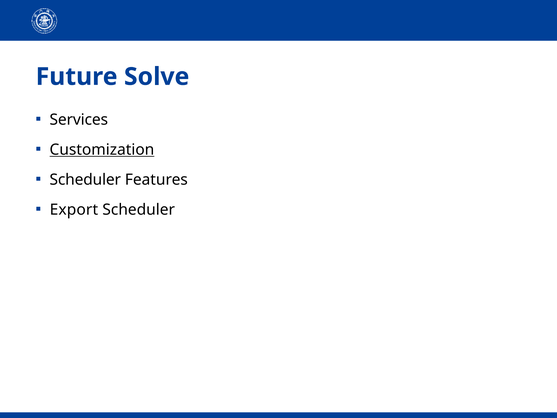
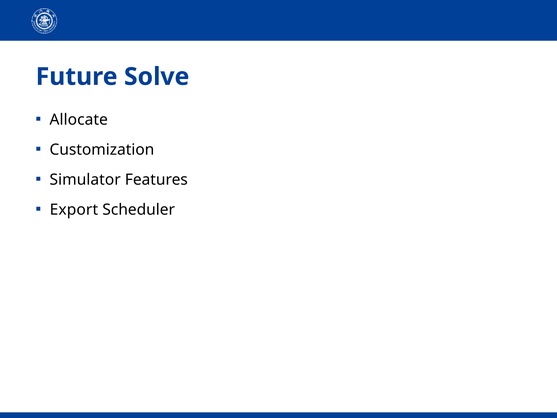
Services: Services -> Allocate (79, 120)
Customization underline: present -> none (102, 150)
Scheduler: Scheduler -> Simulator (85, 180)
